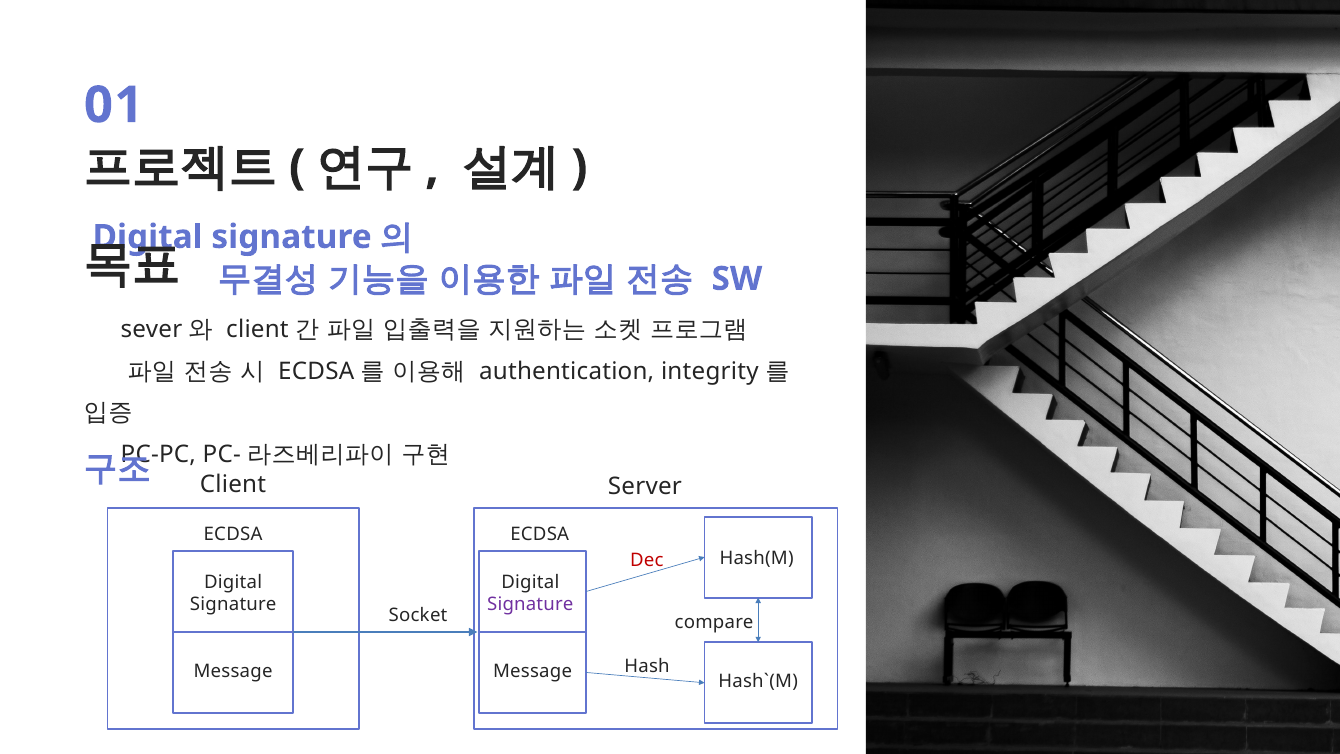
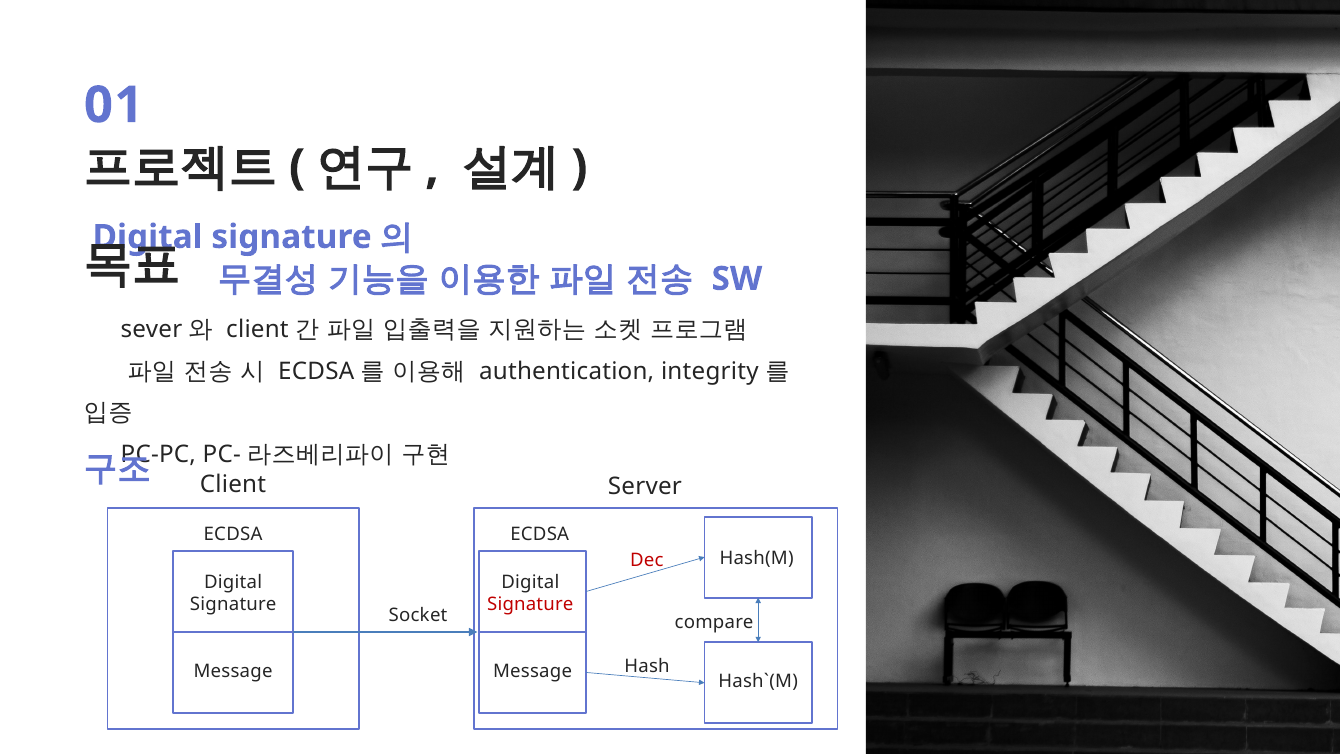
Signature colour: purple -> red (530, 604)
